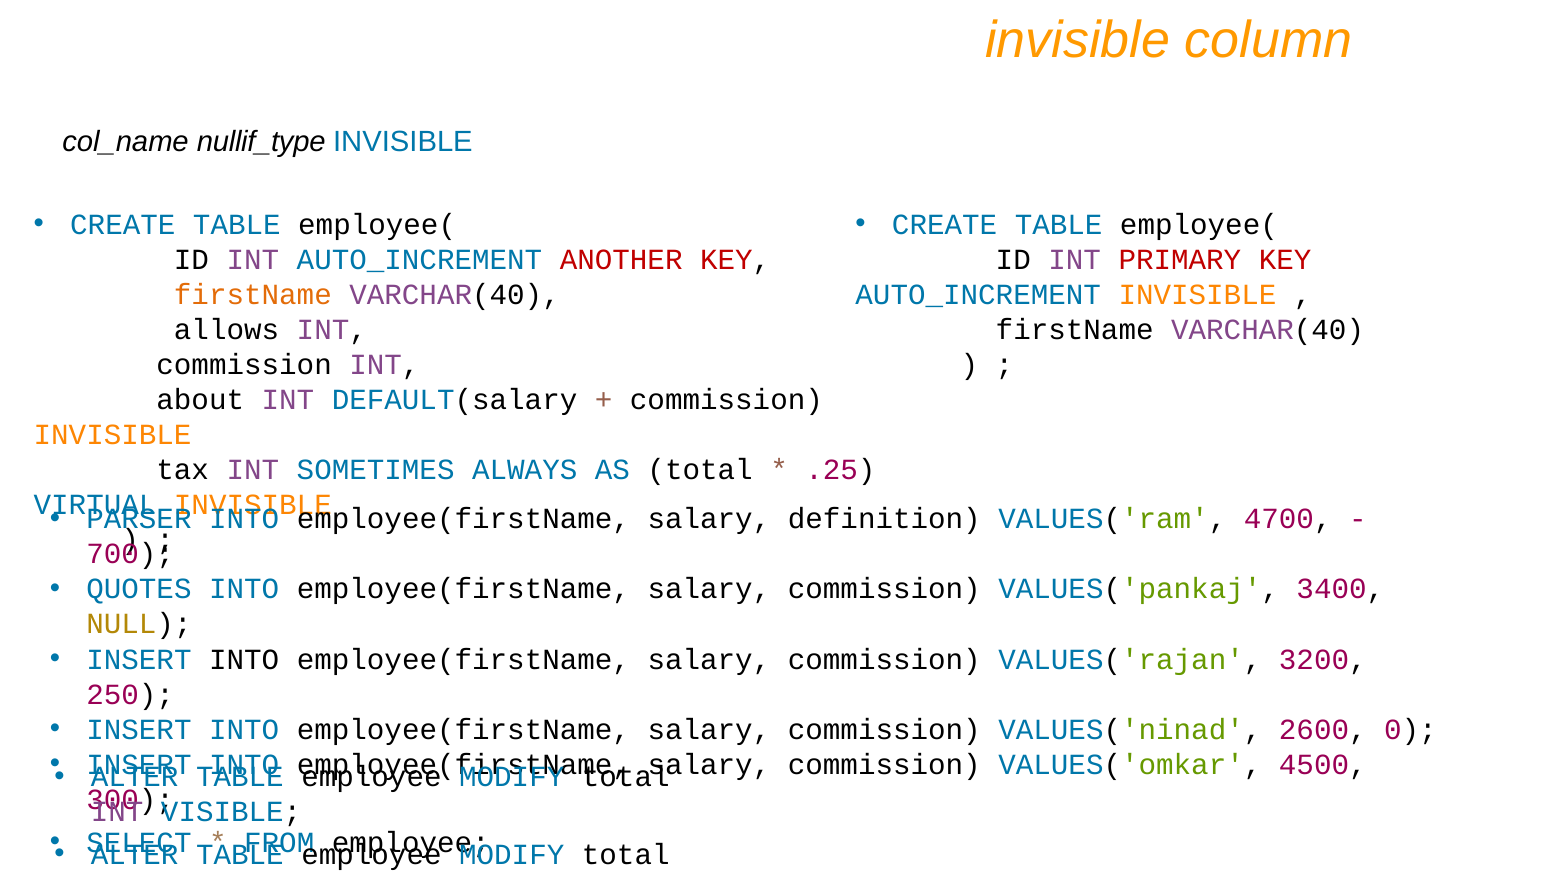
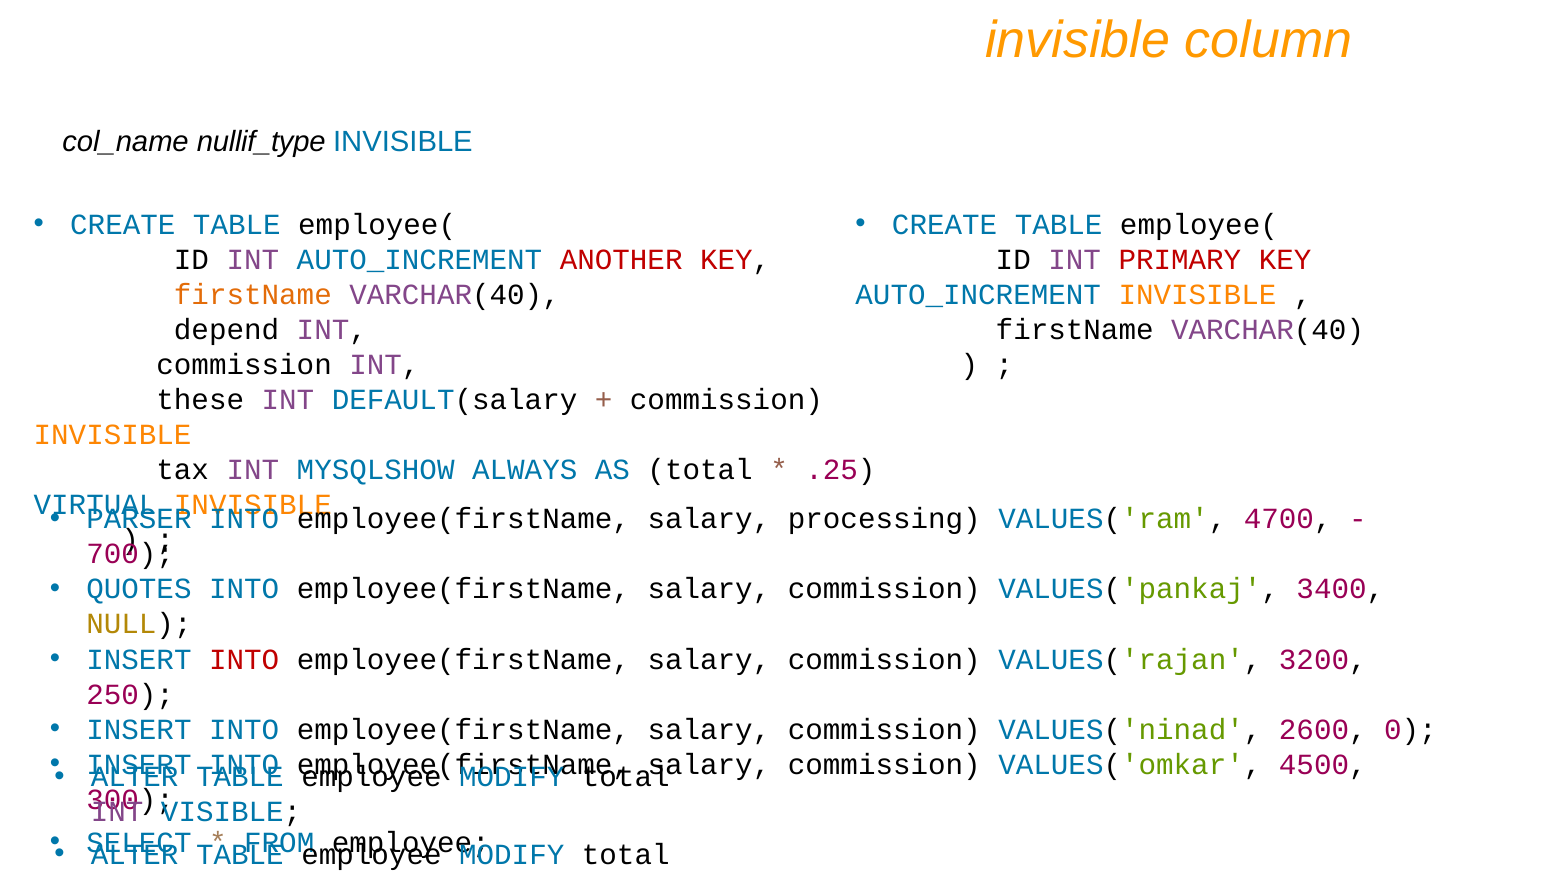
allows: allows -> depend (227, 330)
about: about -> these (200, 400)
SOMETIMES: SOMETIMES -> MYSQLSHOW (376, 470)
definition: definition -> processing (884, 519)
INTO colour: black -> red (244, 659)
